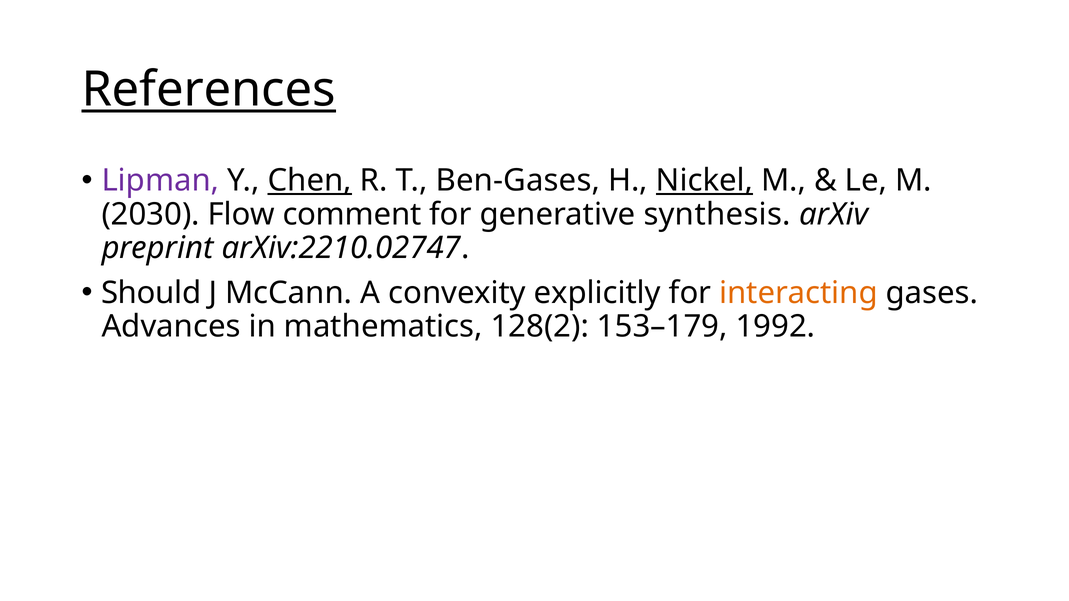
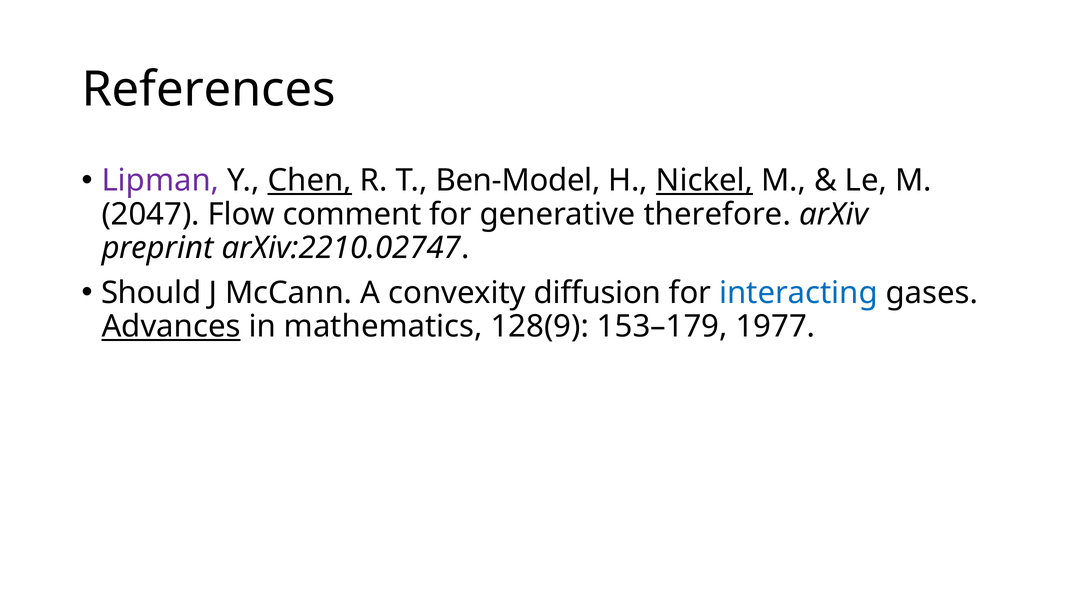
References underline: present -> none (209, 90)
Ben-Gases: Ben-Gases -> Ben-Model (518, 181)
2030: 2030 -> 2047 (151, 214)
synthesis: synthesis -> therefore (717, 214)
explicitly: explicitly -> diffusion (597, 293)
interacting colour: orange -> blue (799, 293)
Advances underline: none -> present (171, 327)
128(2: 128(2 -> 128(9 (540, 327)
1992: 1992 -> 1977 (775, 327)
